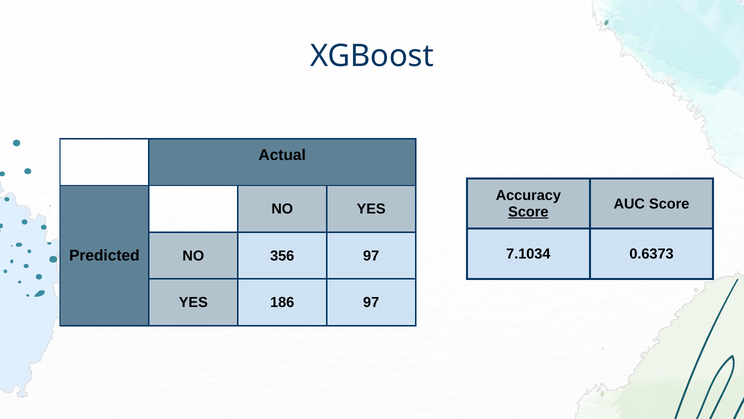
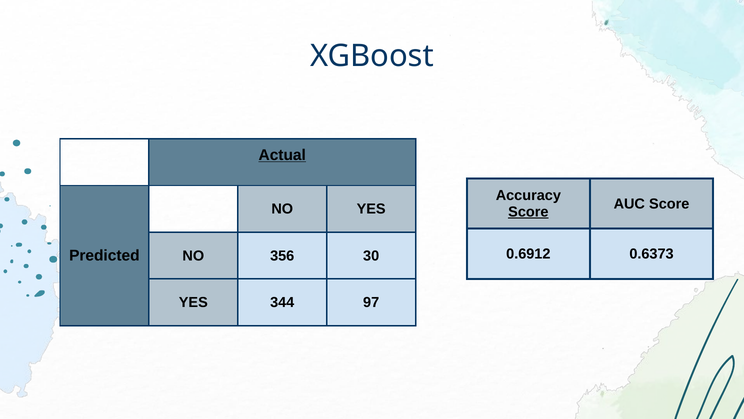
Actual underline: none -> present (282, 155)
7.1034: 7.1034 -> 0.6912 (528, 254)
356 97: 97 -> 30 (371, 255)
186: 186 -> 344 (282, 302)
